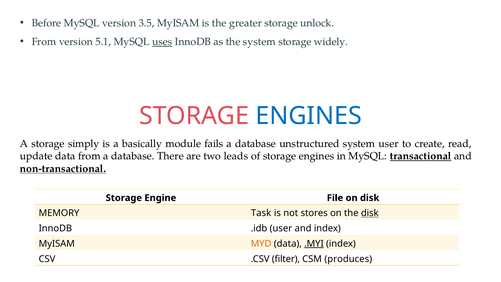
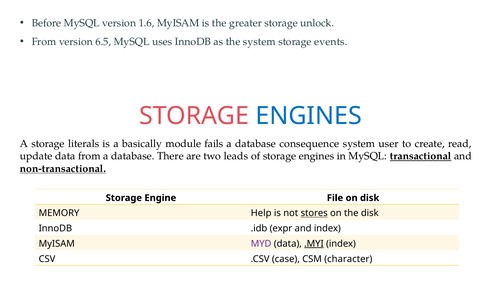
3.5: 3.5 -> 1.6 (147, 23)
5.1: 5.1 -> 6.5 (103, 42)
uses underline: present -> none (162, 42)
widely: widely -> events (331, 42)
simply: simply -> literals (84, 143)
unstructured: unstructured -> consequence (309, 143)
Task: Task -> Help (261, 213)
stores underline: none -> present (314, 213)
disk underline: present -> none (370, 213)
.idb user: user -> expr (281, 228)
MYD colour: orange -> purple (261, 243)
filter: filter -> case (286, 259)
produces: produces -> character (348, 259)
